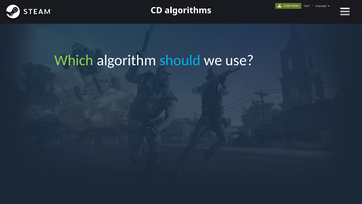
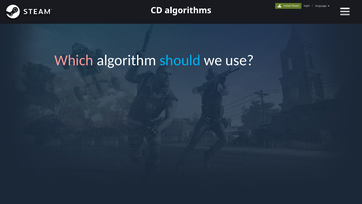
Which colour: light green -> pink (74, 60)
